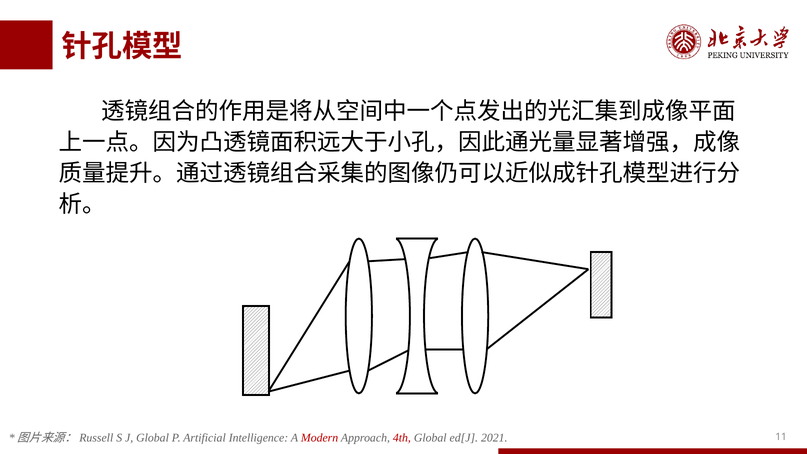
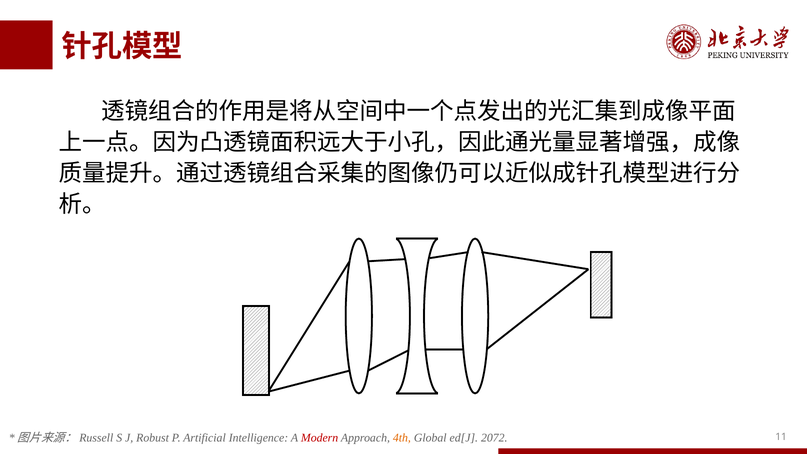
J Global: Global -> Robust (153, 438)
4th colour: red -> orange (402, 438)
2021: 2021 -> 2072 (494, 438)
